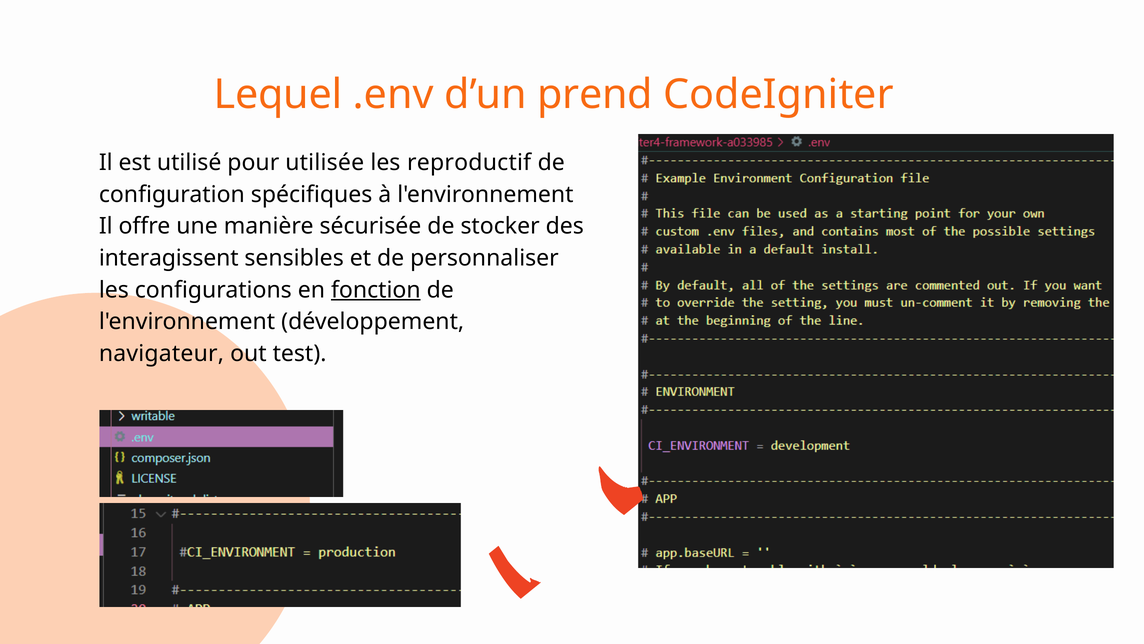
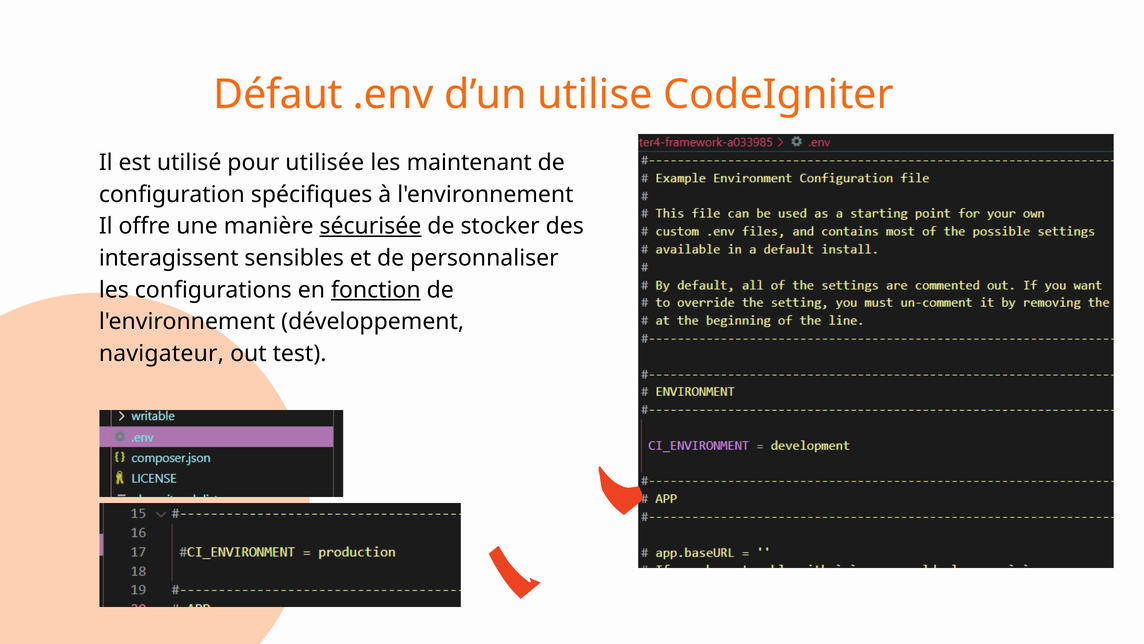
Lequel: Lequel -> Défaut (278, 94)
prend: prend -> utilise (595, 94)
reproductif: reproductif -> maintenant (469, 163)
sécurisée underline: none -> present (370, 226)
